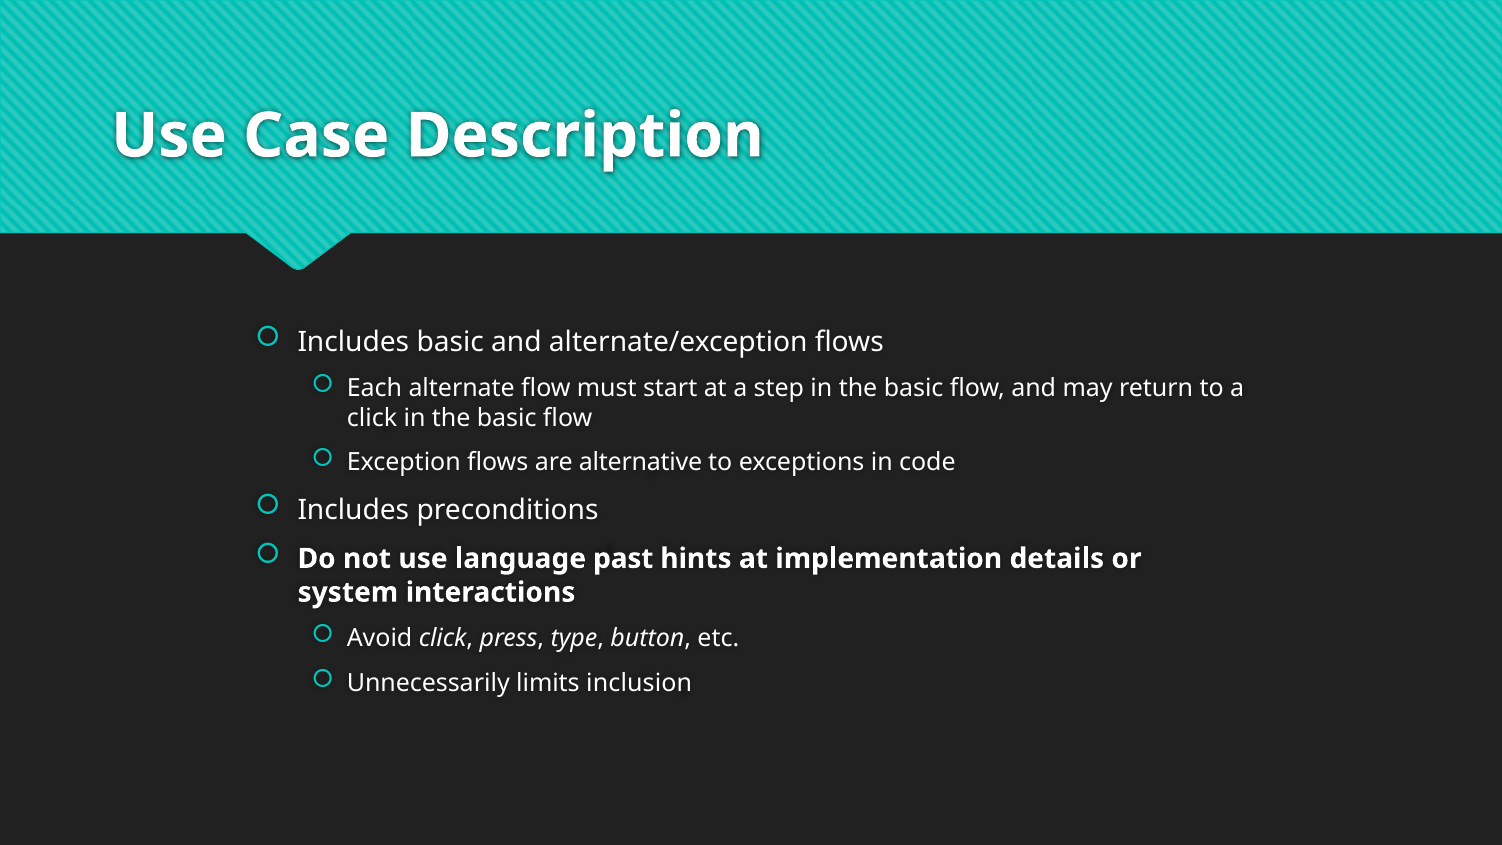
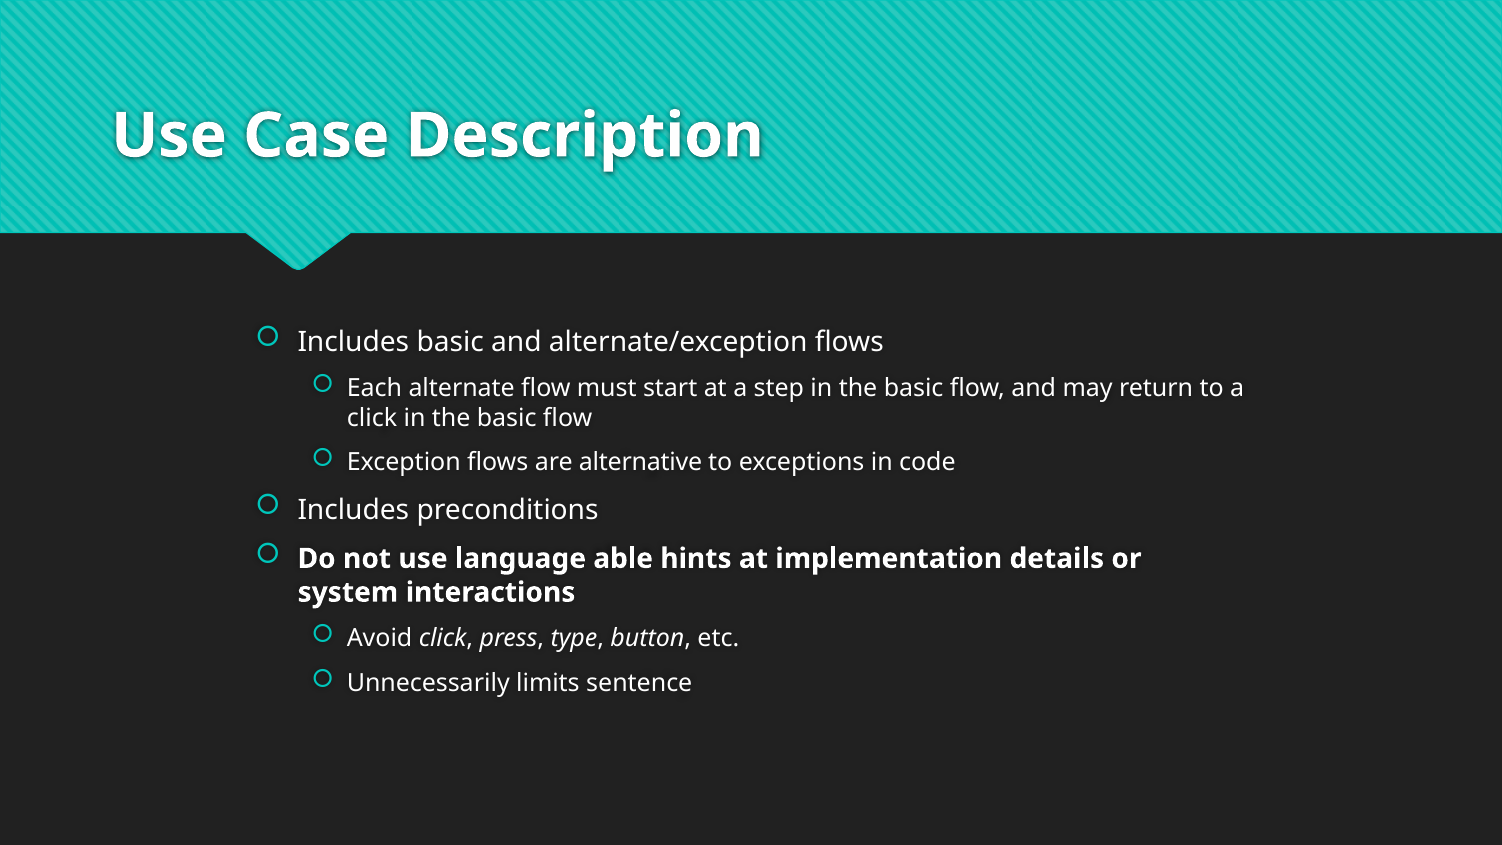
past: past -> able (623, 559)
inclusion: inclusion -> sentence (639, 683)
